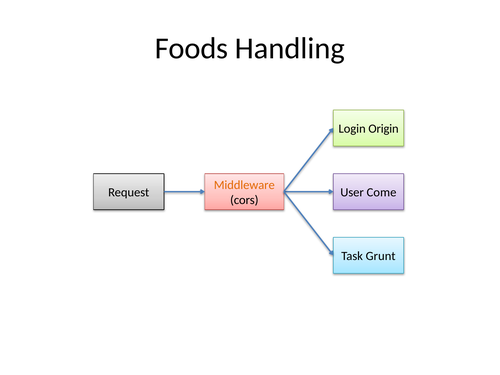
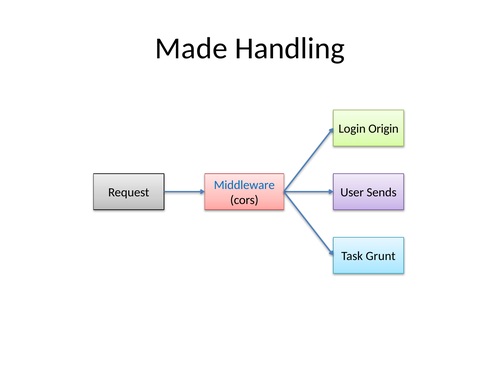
Foods: Foods -> Made (191, 48)
Middleware colour: orange -> blue (244, 185)
Come: Come -> Sends (382, 192)
